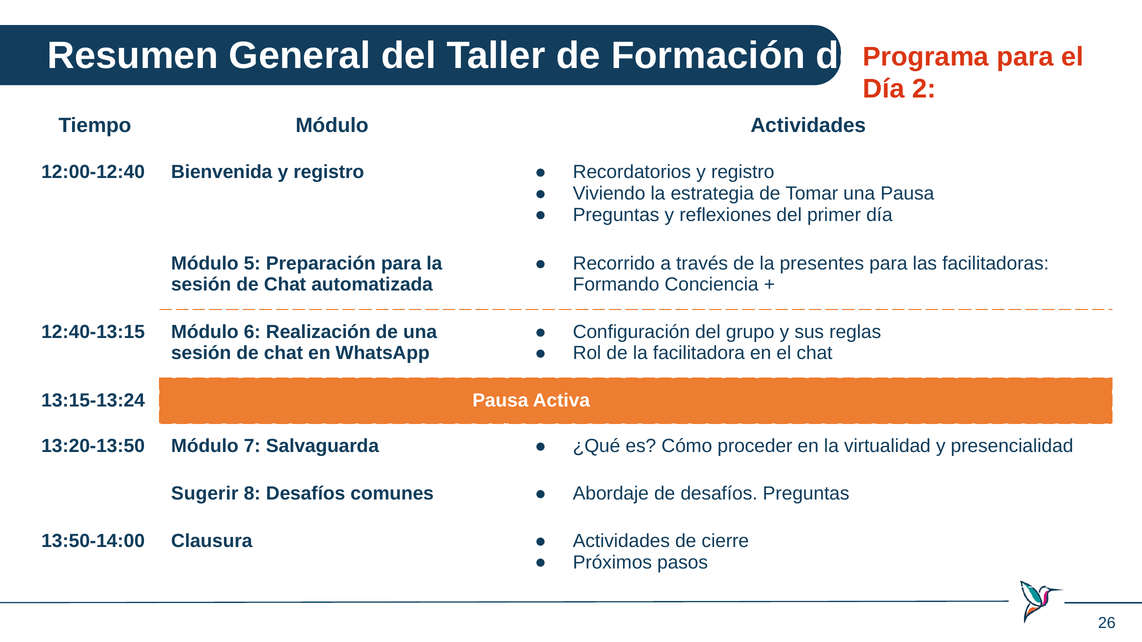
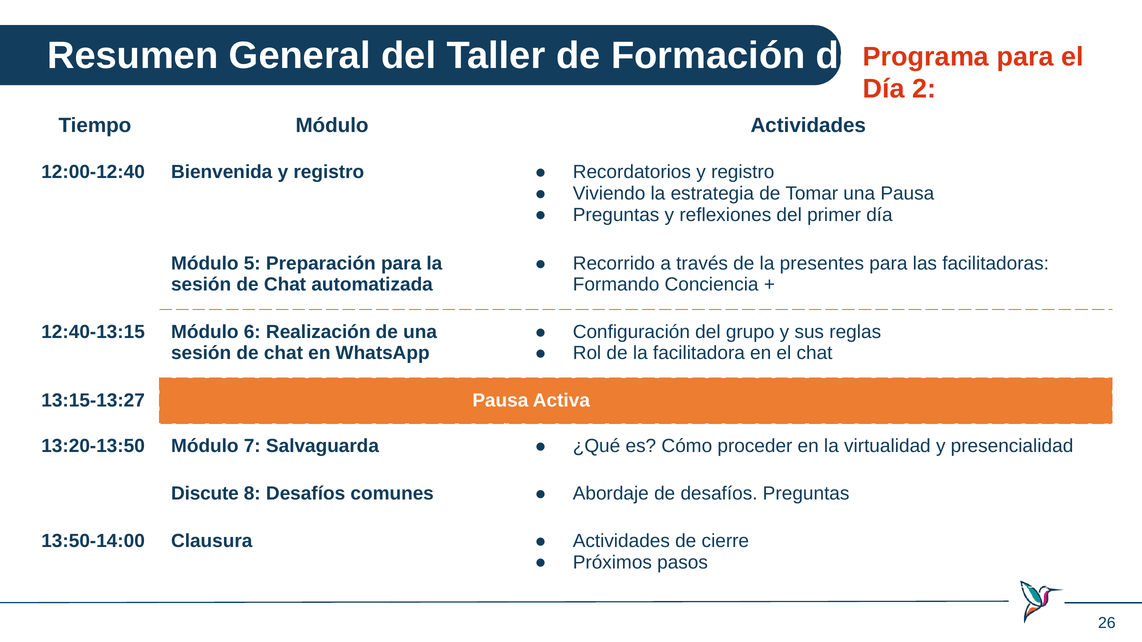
13:15-13:24: 13:15-13:24 -> 13:15-13:27 (93, 401)
Sugerir: Sugerir -> Discute (205, 494)
